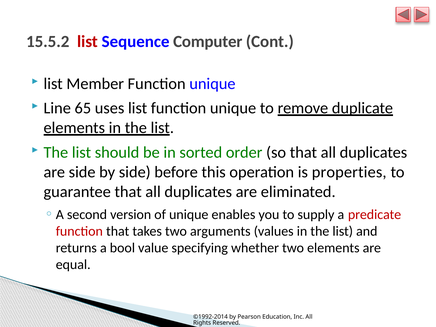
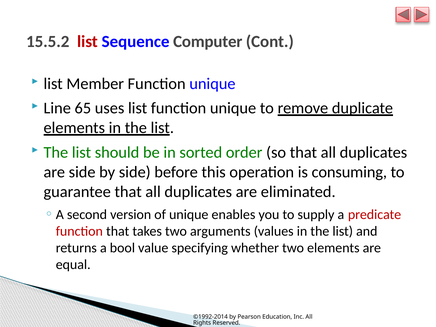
properties: properties -> consuming (349, 172)
